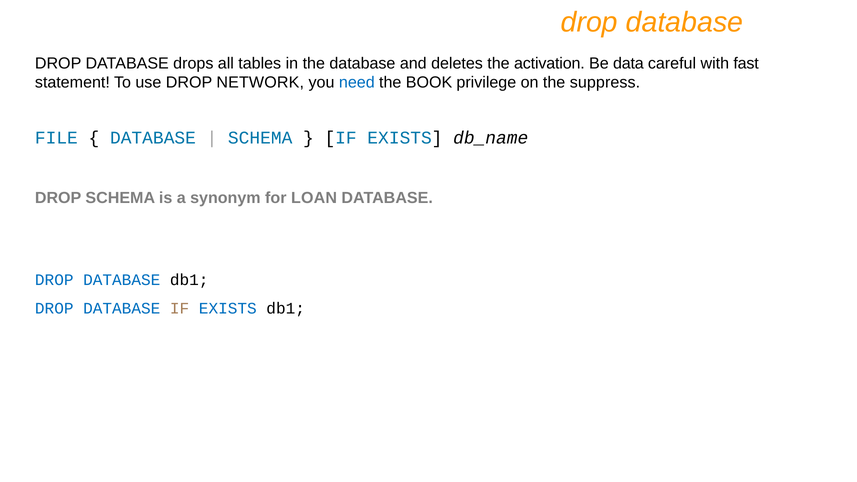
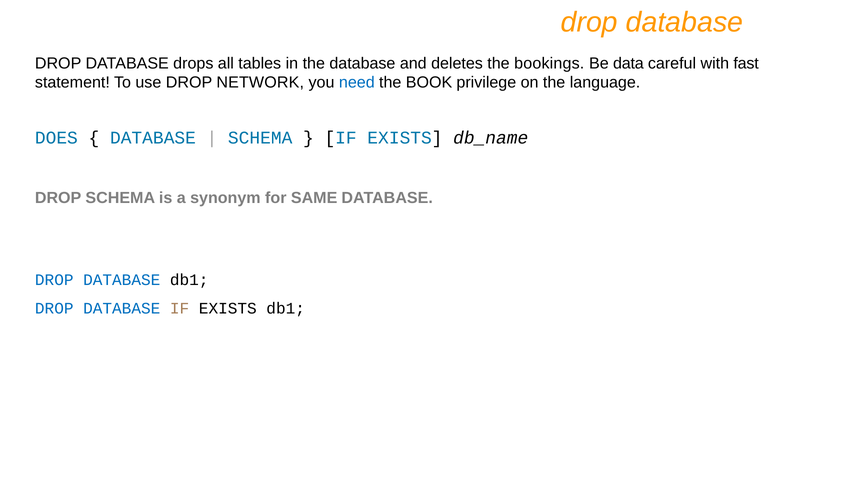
activation: activation -> bookings (549, 63)
suppress: suppress -> language (605, 83)
FILE: FILE -> DOES (56, 138)
LOAN: LOAN -> SAME (314, 198)
EXISTS colour: blue -> black (228, 309)
